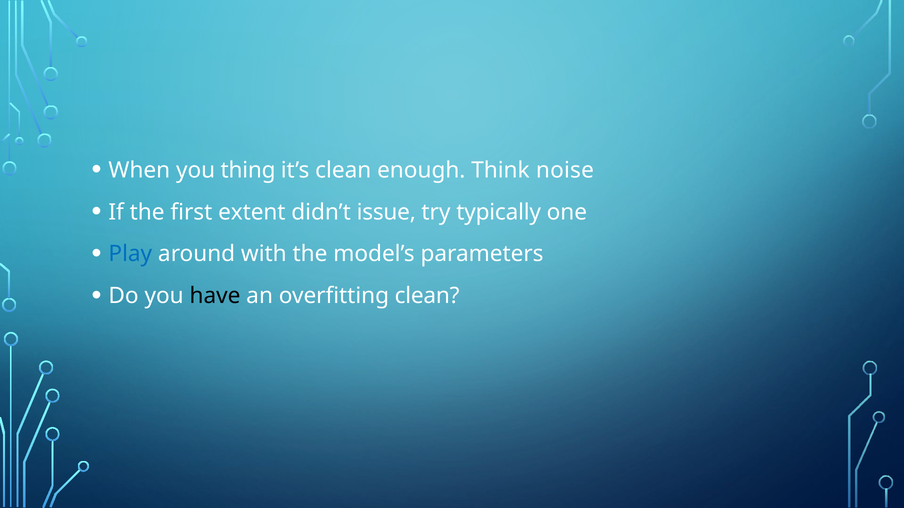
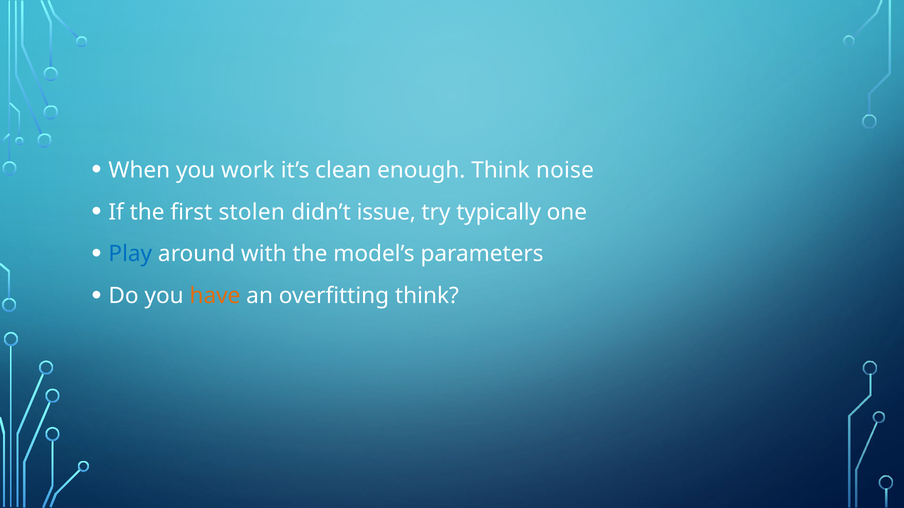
thing: thing -> work (248, 170)
extent: extent -> stolen (252, 212)
have colour: black -> orange (215, 296)
overfitting clean: clean -> think (427, 296)
